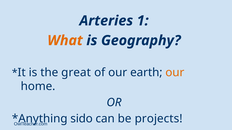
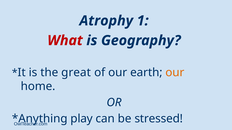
Arteries: Arteries -> Atrophy (106, 21)
What colour: orange -> red (65, 41)
sido: sido -> play (82, 119)
projects: projects -> stressed (159, 119)
